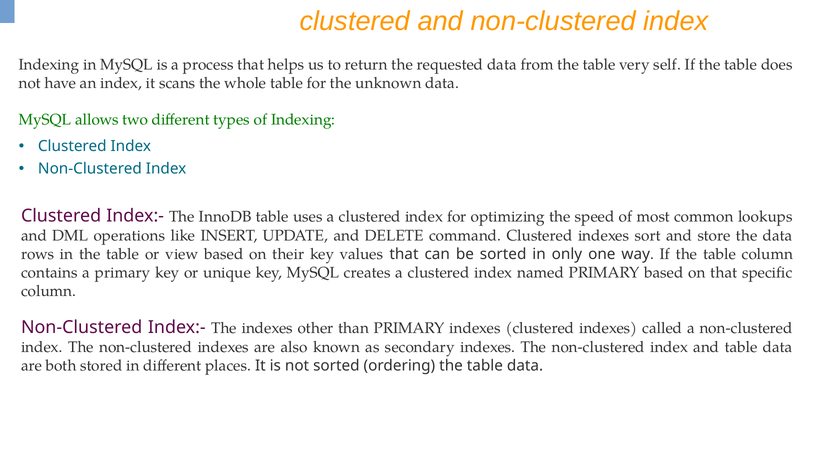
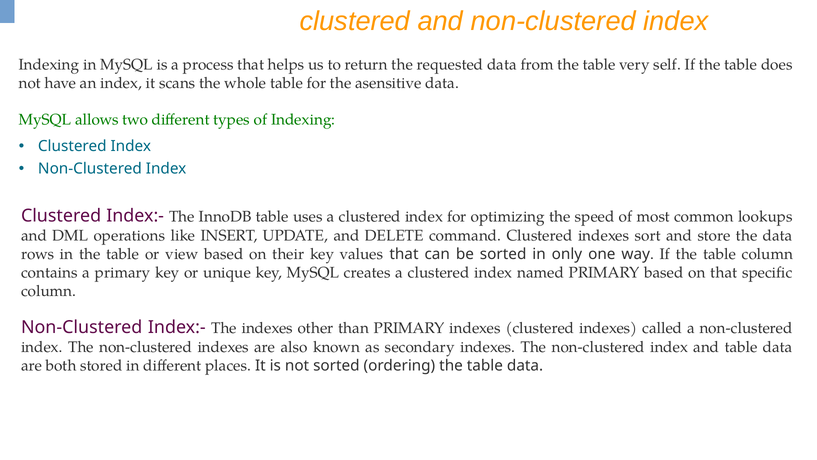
unknown: unknown -> asensitive (388, 83)
